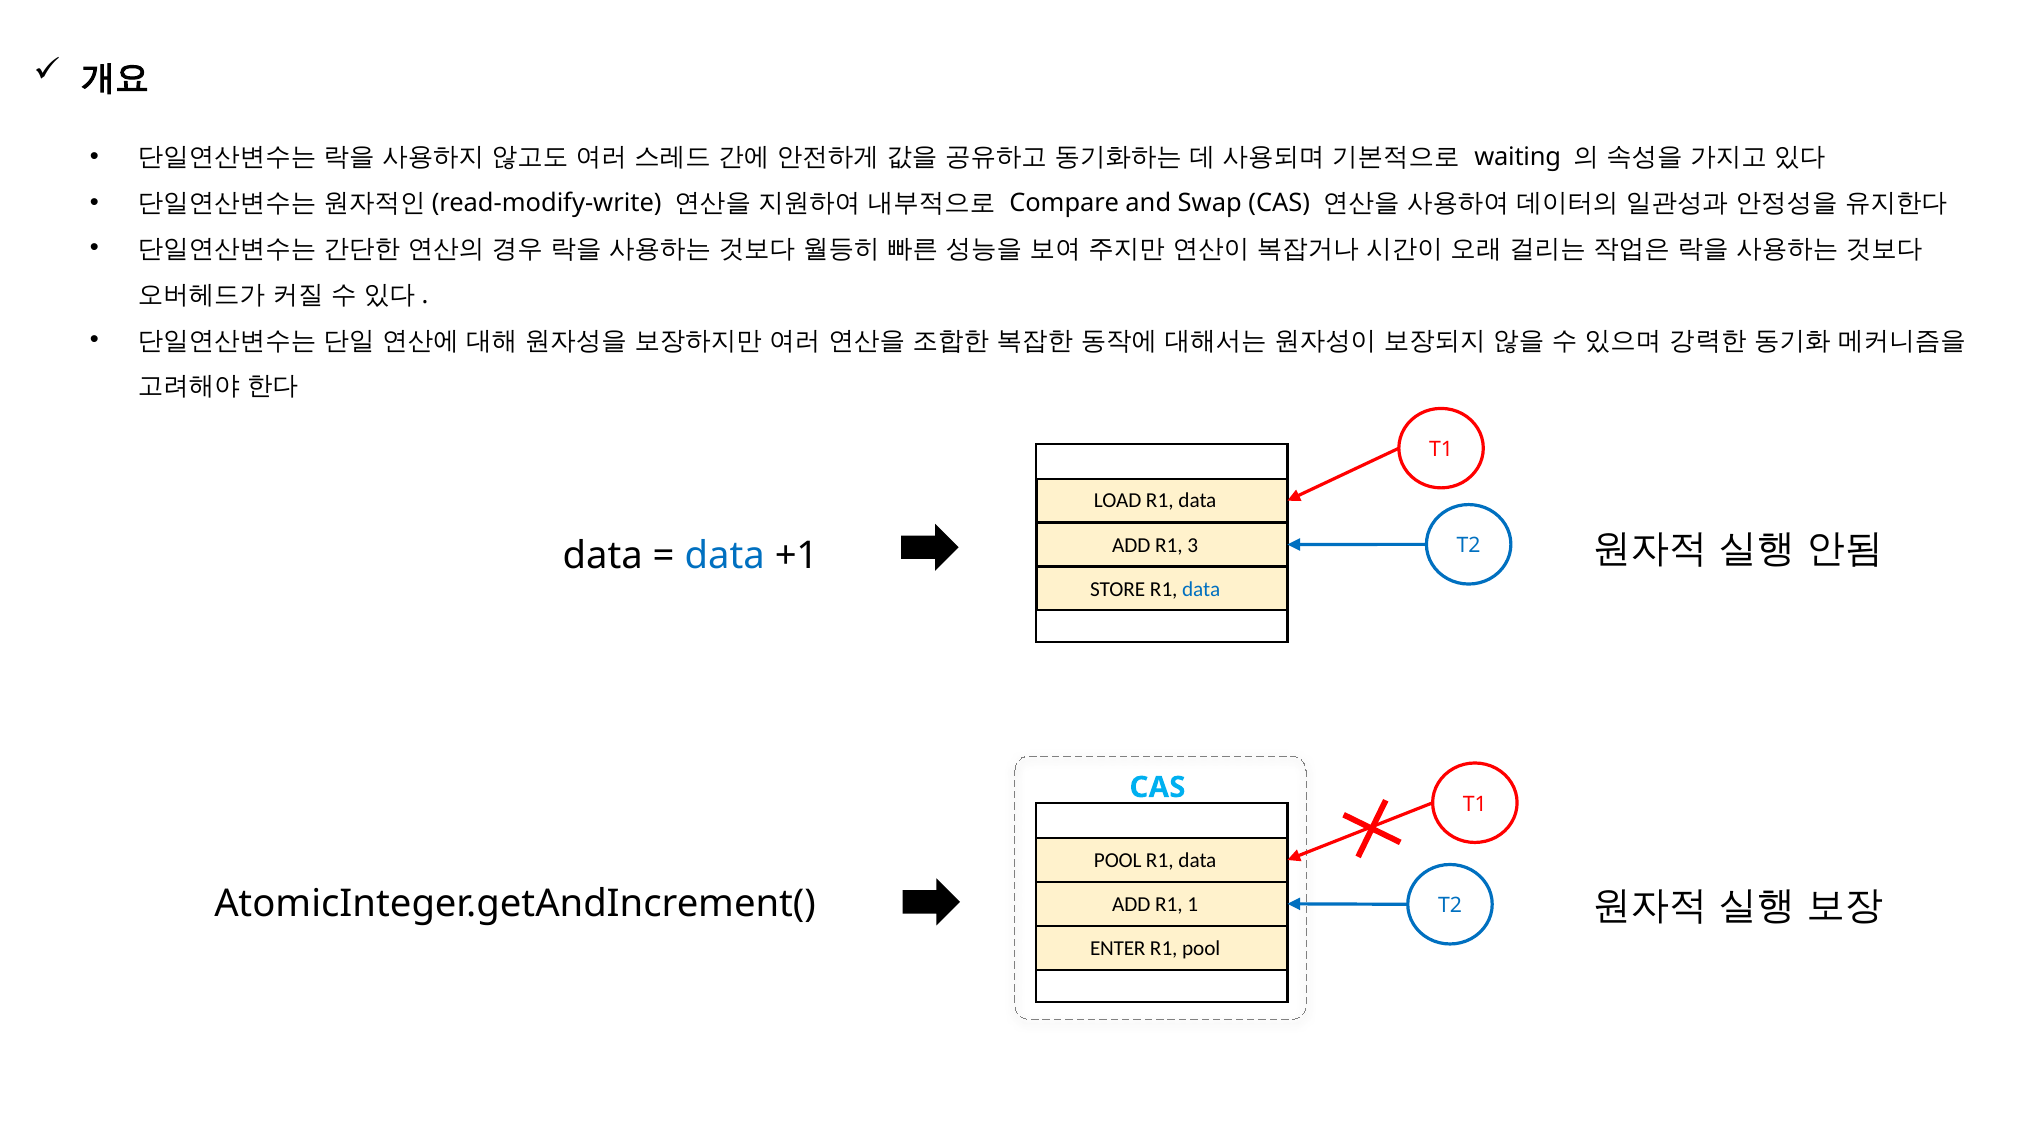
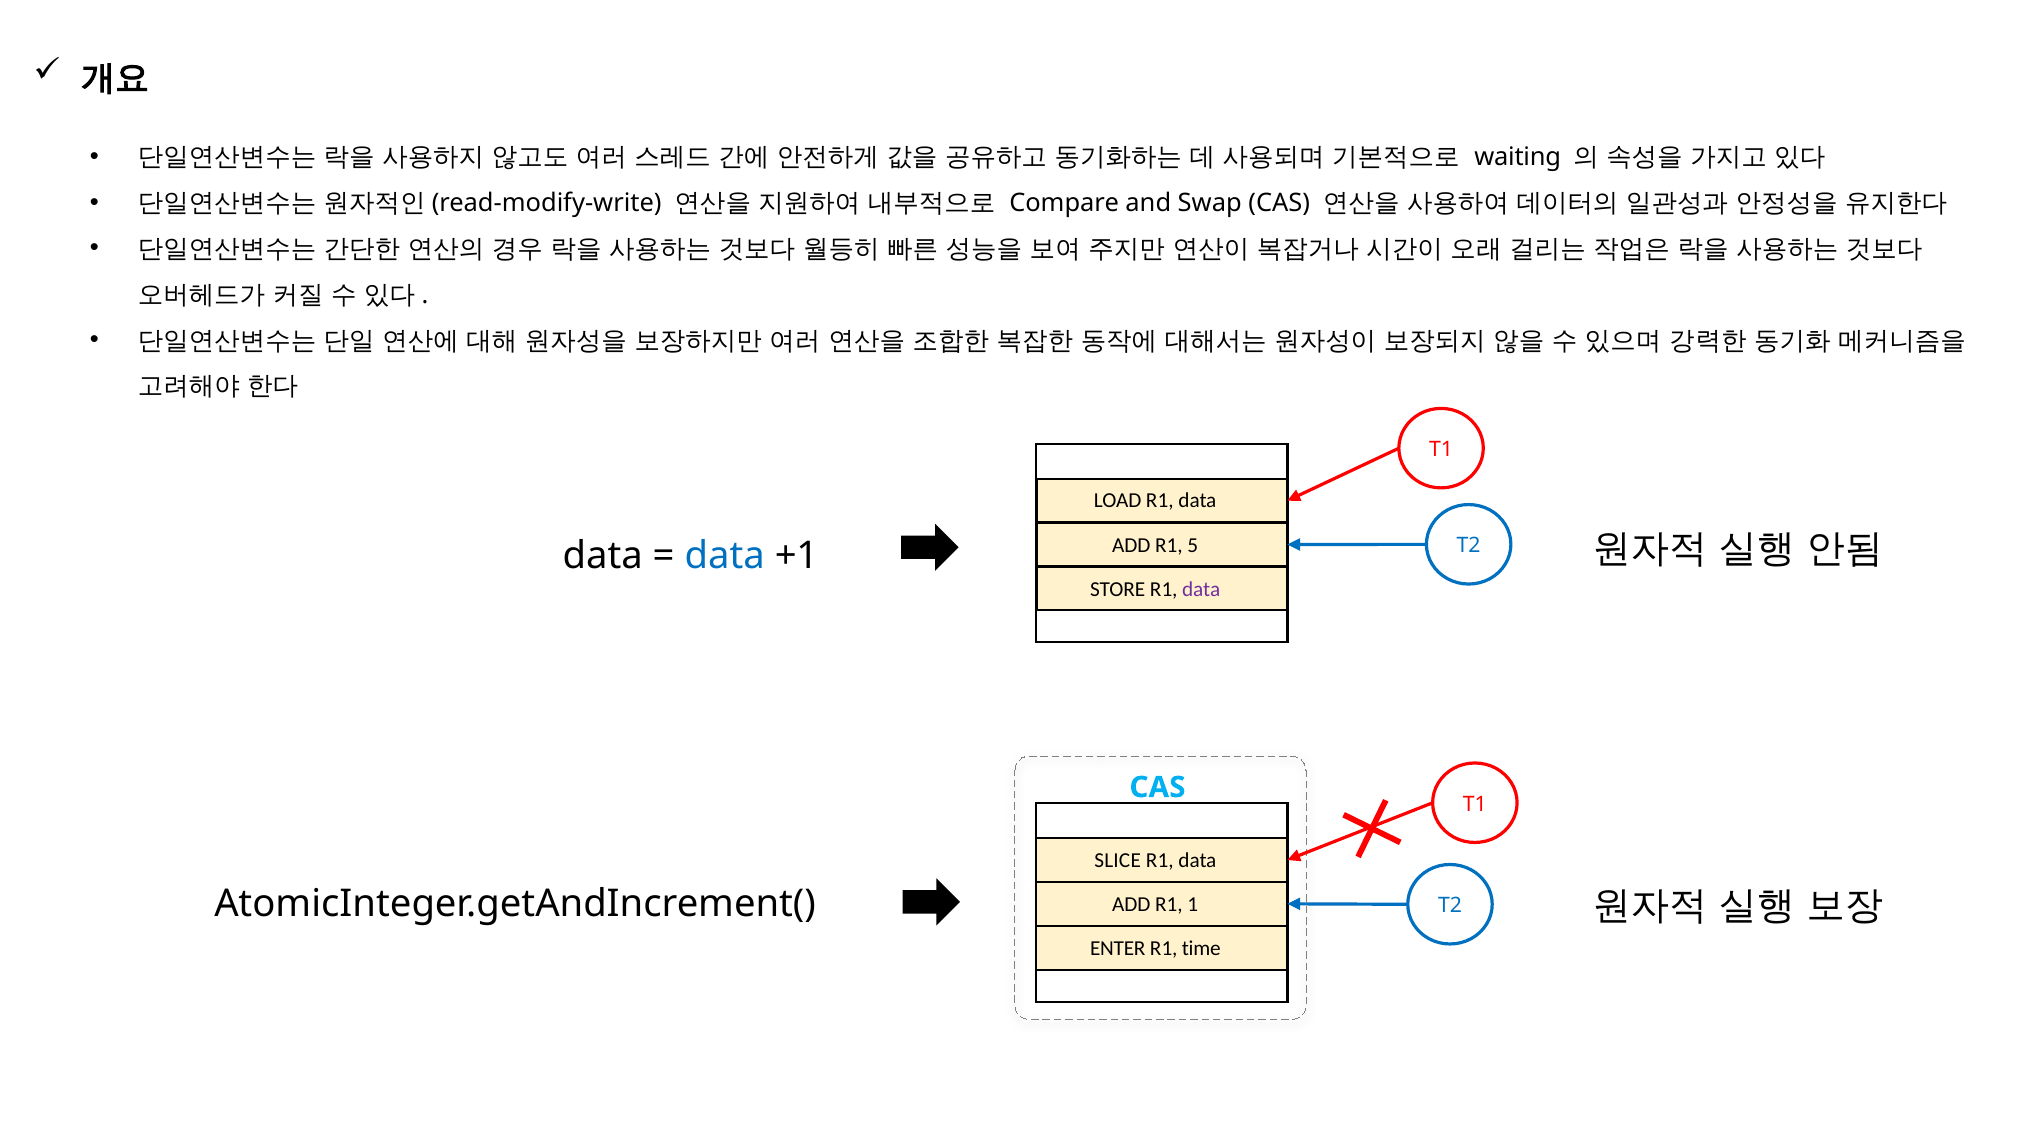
3: 3 -> 5 (1193, 546)
data colour: blue -> purple (1201, 590)
POOL: POOL -> SLICE (1118, 861)
R1 pool: pool -> time (1201, 949)
